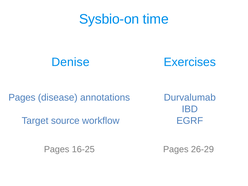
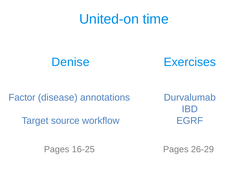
Sysbio-on: Sysbio-on -> United-on (109, 19)
Pages: Pages -> Factor (22, 98)
